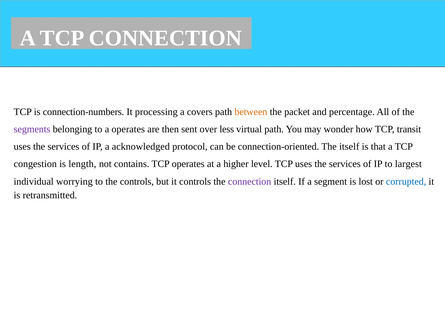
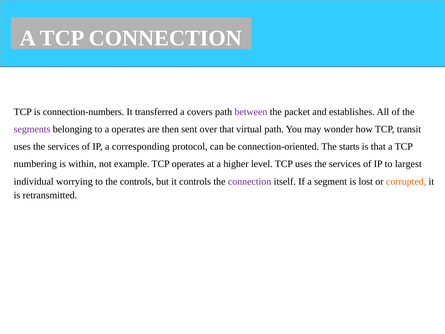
processing: processing -> transferred (156, 112)
between colour: orange -> purple (251, 112)
percentage: percentage -> establishes (352, 112)
over less: less -> that (227, 129)
acknowledged: acknowledged -> corresponding (141, 147)
The itself: itself -> starts (349, 147)
congestion: congestion -> numbering (35, 164)
length: length -> within (82, 164)
contains: contains -> example (132, 164)
corrupted colour: blue -> orange (406, 181)
